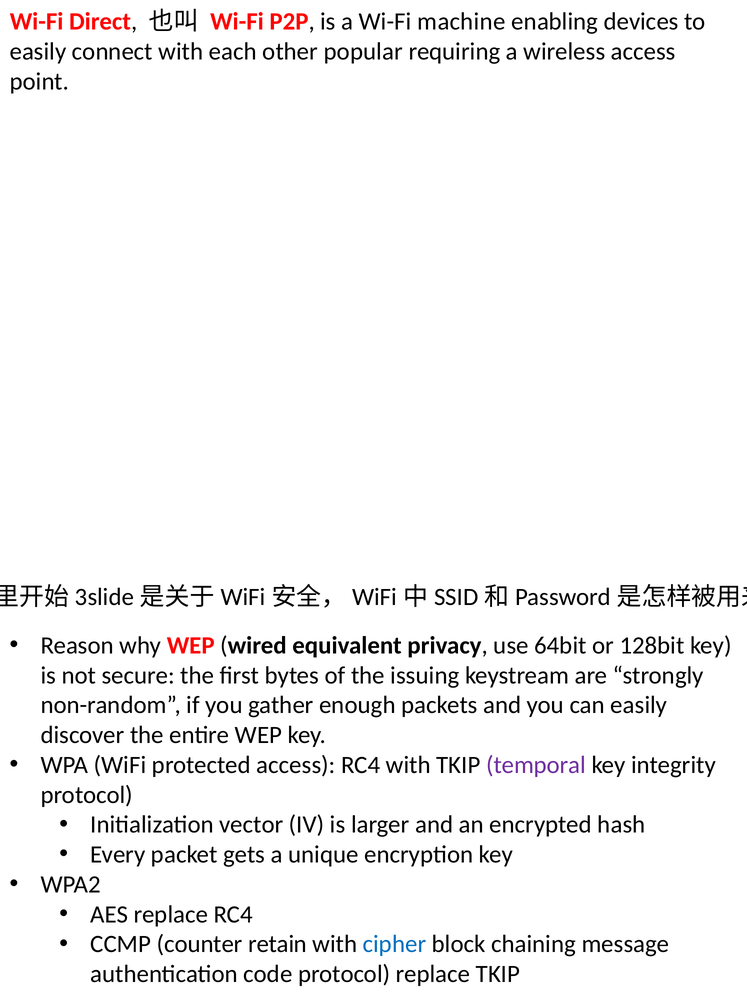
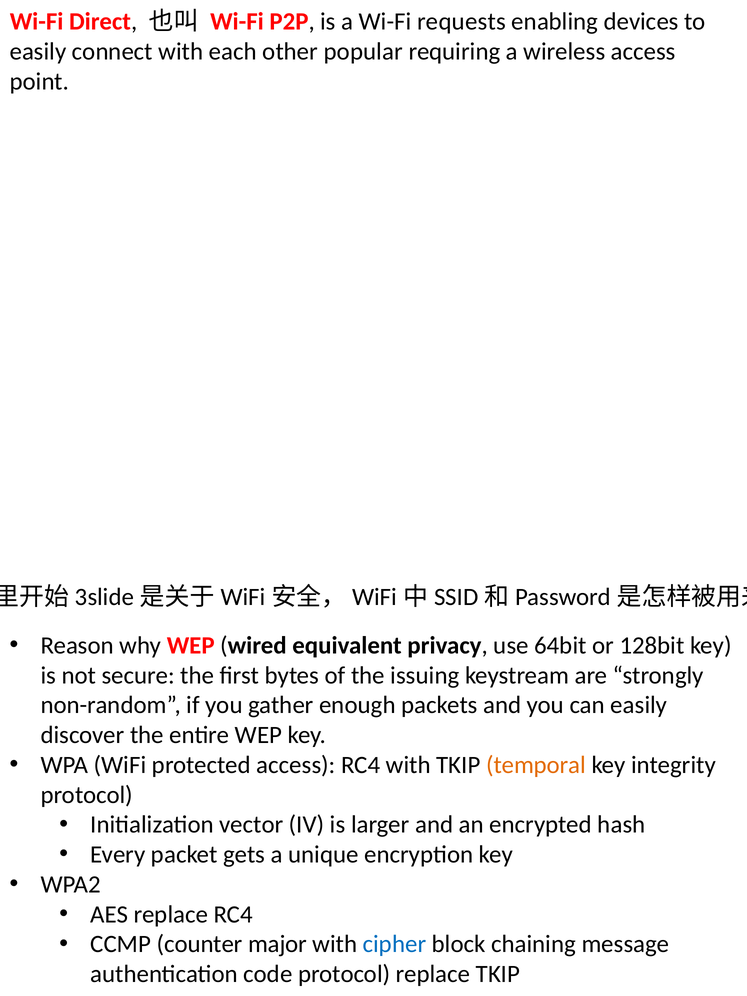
machine: machine -> requests (461, 22)
temporal colour: purple -> orange (536, 765)
retain: retain -> major (278, 944)
